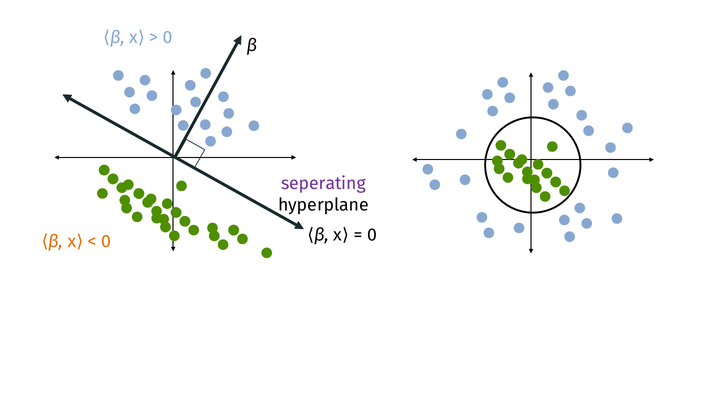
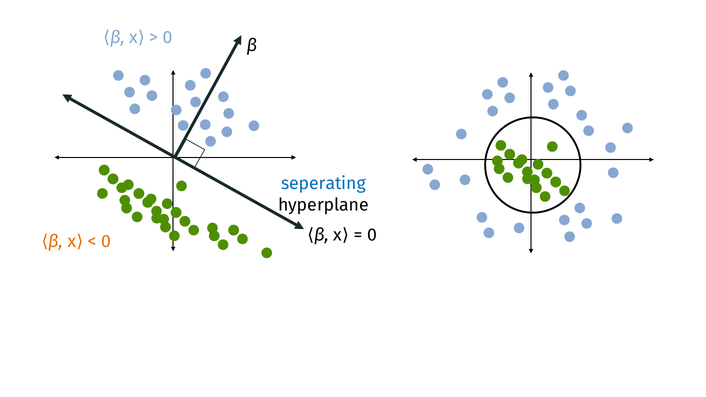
seperating colour: purple -> blue (324, 184)
